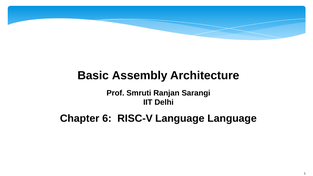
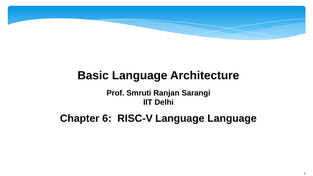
Basic Assembly: Assembly -> Language (140, 75)
